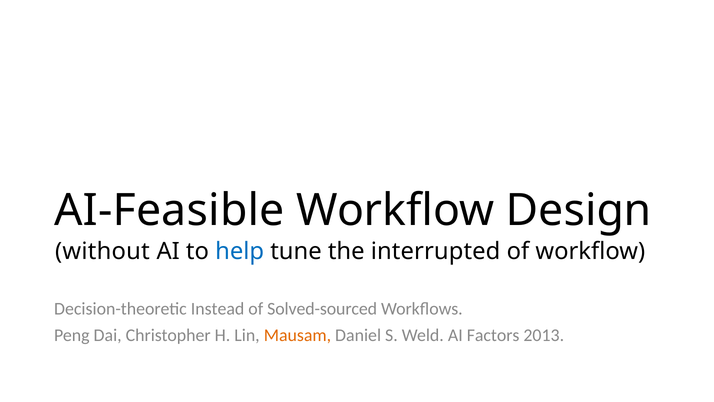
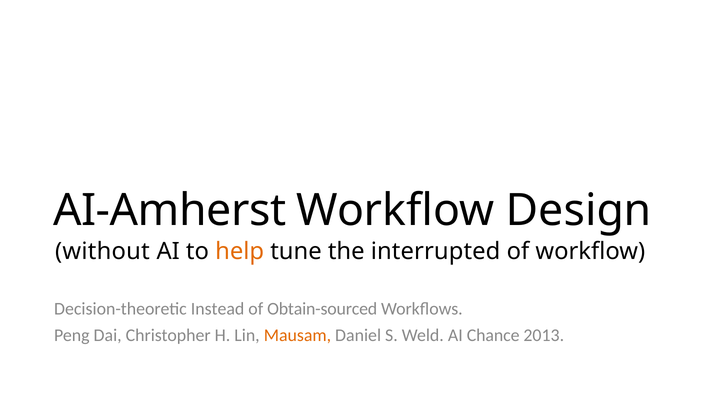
AI-Feasible: AI-Feasible -> AI-Amherst (170, 210)
help colour: blue -> orange (240, 251)
Solved-sourced: Solved-sourced -> Obtain-sourced (322, 309)
Factors: Factors -> Chance (493, 335)
